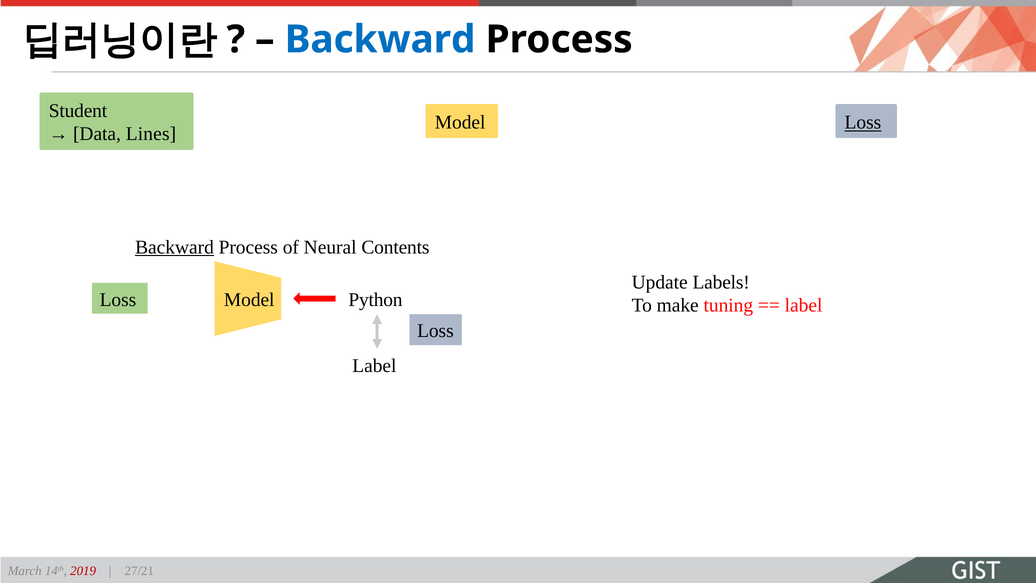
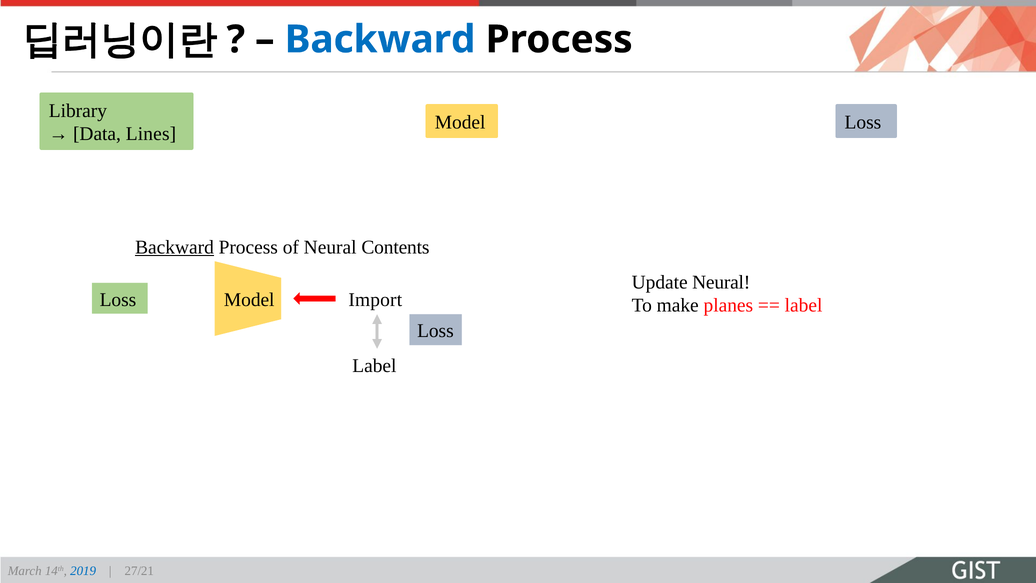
Student: Student -> Library (78, 111)
Loss underline: present -> none (863, 122)
Update Labels: Labels -> Neural (721, 282)
Python: Python -> Import (375, 300)
tuning: tuning -> planes (728, 305)
2019 colour: red -> blue (83, 571)
